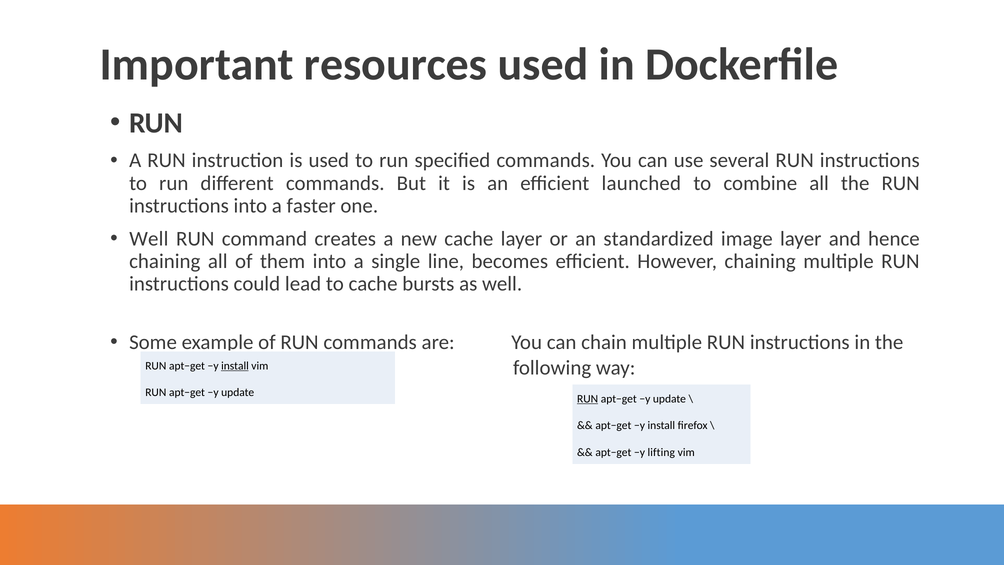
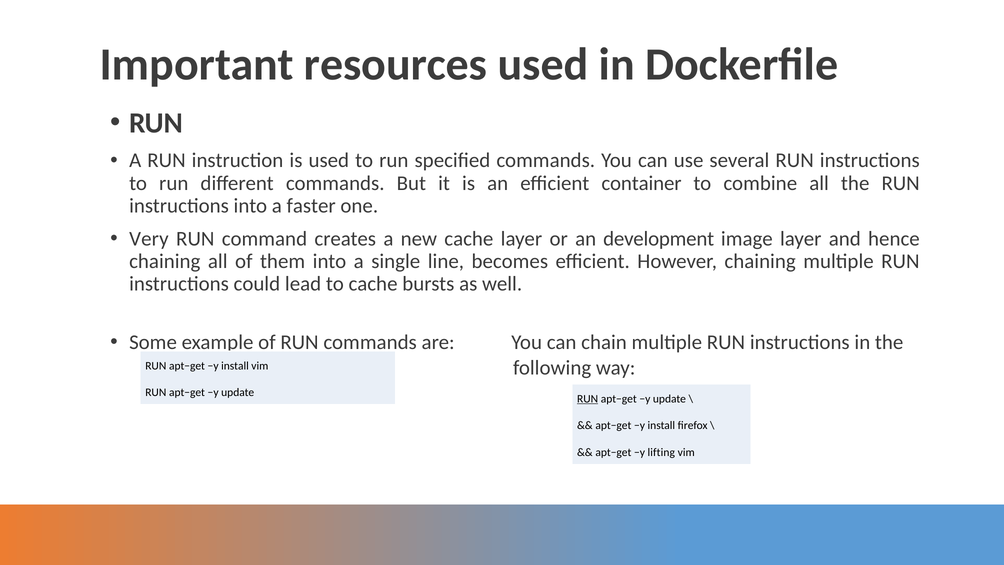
launched: launched -> container (641, 183)
Well: Well -> Very (149, 239)
standardized: standardized -> development (659, 239)
install underline: present -> none (235, 366)
